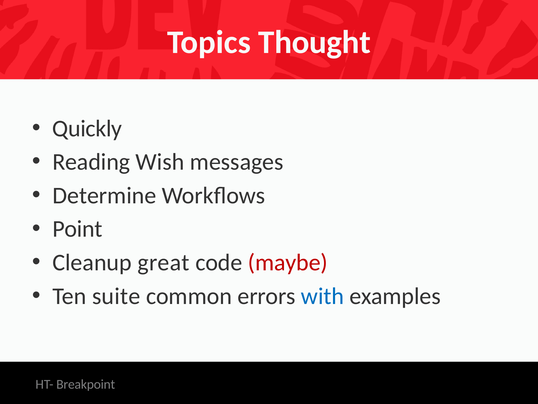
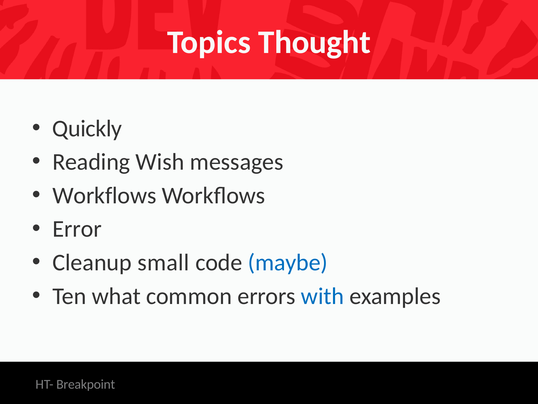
Determine: Determine -> Workflows (104, 195)
Point: Point -> Error (77, 229)
great: great -> small (164, 262)
maybe colour: red -> blue (288, 262)
suite: suite -> what (116, 296)
